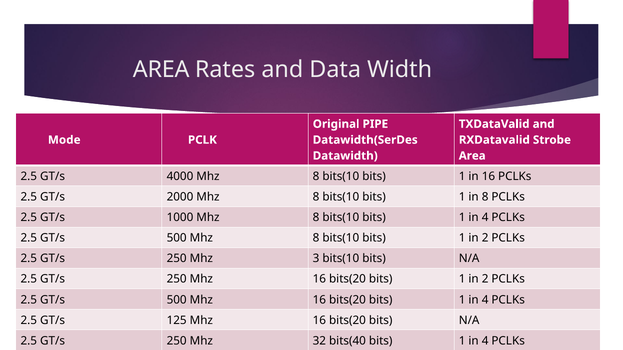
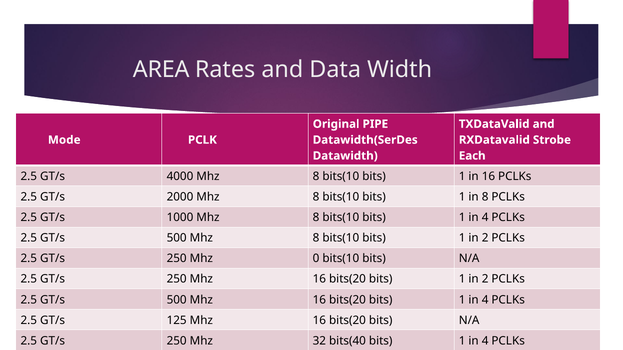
Area: Area -> Each (472, 156)
3: 3 -> 0 (316, 259)
